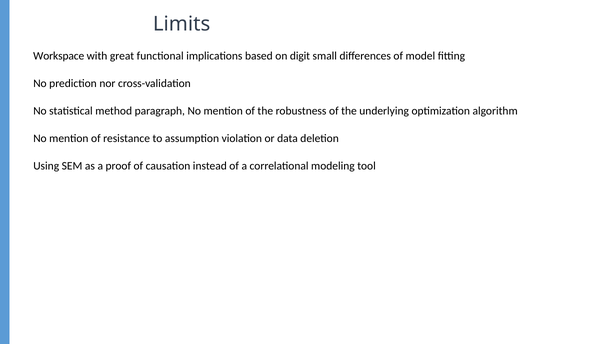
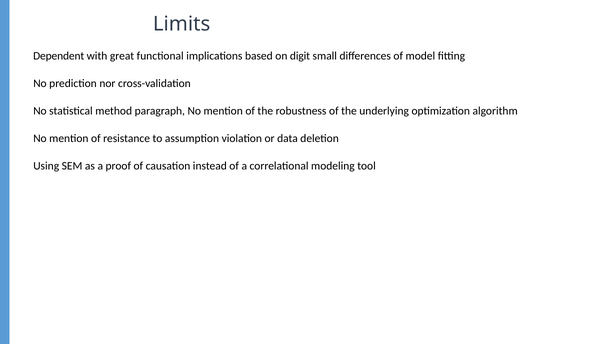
Workspace: Workspace -> Dependent (59, 56)
